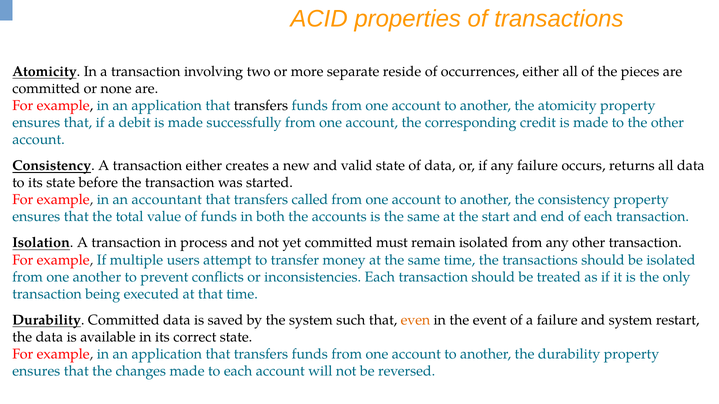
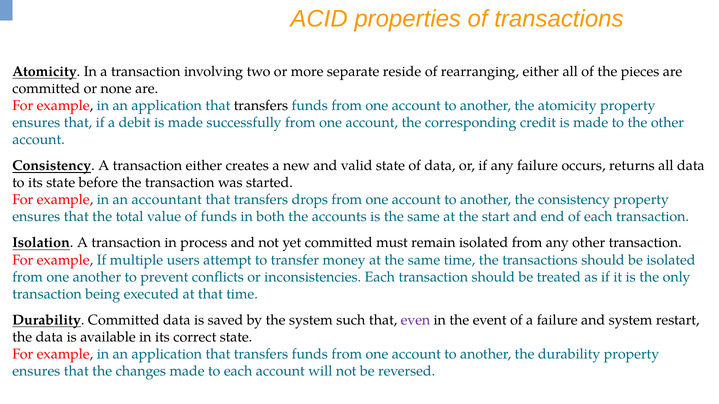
occurrences: occurrences -> rearranging (480, 71)
called: called -> drops (310, 200)
even colour: orange -> purple (415, 320)
